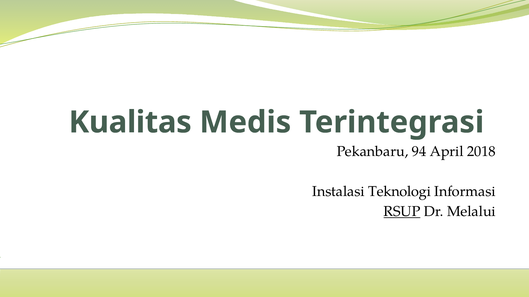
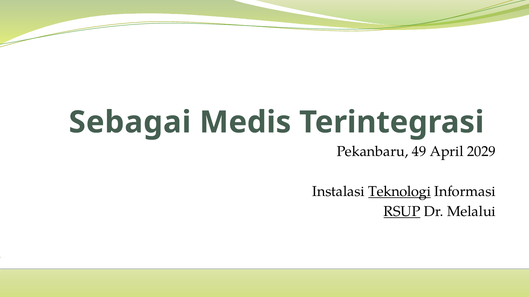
Kualitas: Kualitas -> Sebagai (130, 122)
94: 94 -> 49 (419, 152)
2018: 2018 -> 2029 (481, 152)
Teknologi underline: none -> present (399, 192)
